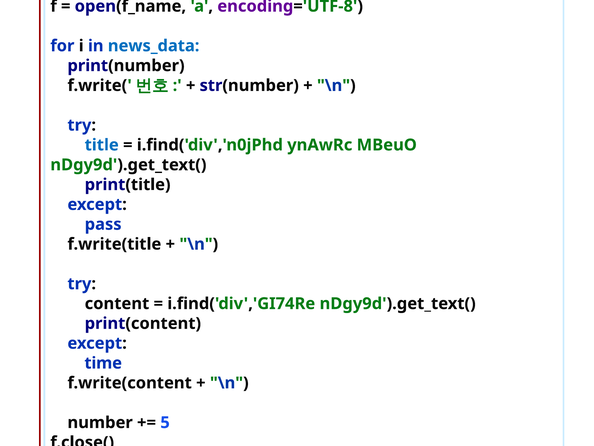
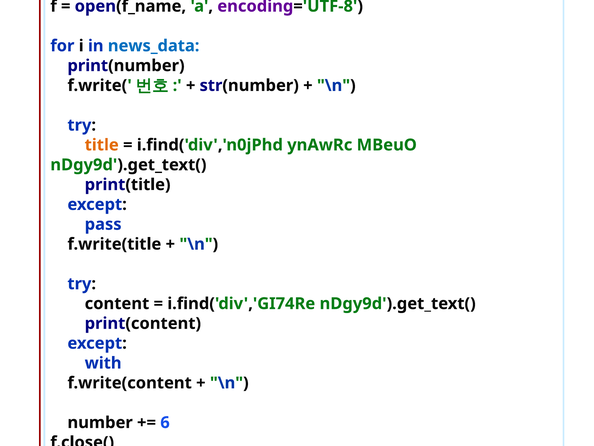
title colour: blue -> orange (102, 145)
time: time -> with (103, 363)
5: 5 -> 6 (165, 422)
